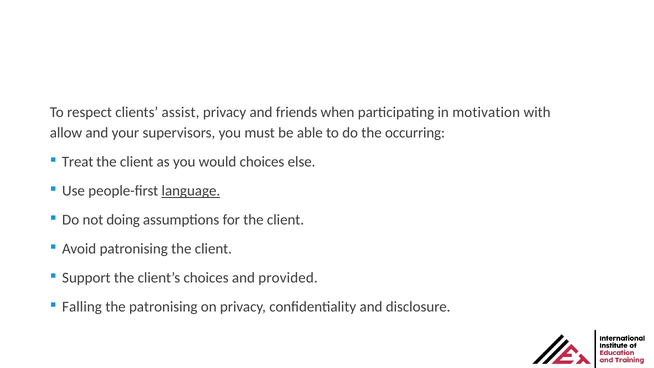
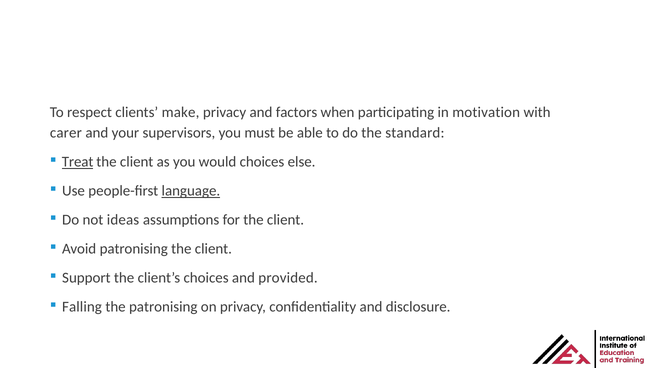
assist: assist -> make (181, 112)
friends: friends -> factors (297, 112)
allow: allow -> carer (66, 133)
occurring: occurring -> standard (415, 133)
Treat underline: none -> present (78, 162)
doing: doing -> ideas (123, 220)
